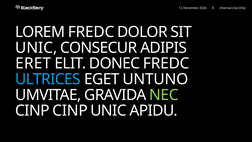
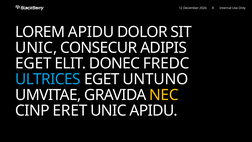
LOREM FREDC: FREDC -> APIDU (91, 32)
ERET: ERET -> EGET (33, 63)
NEC colour: light green -> yellow (164, 95)
CINP CINP: CINP -> ERET (70, 110)
